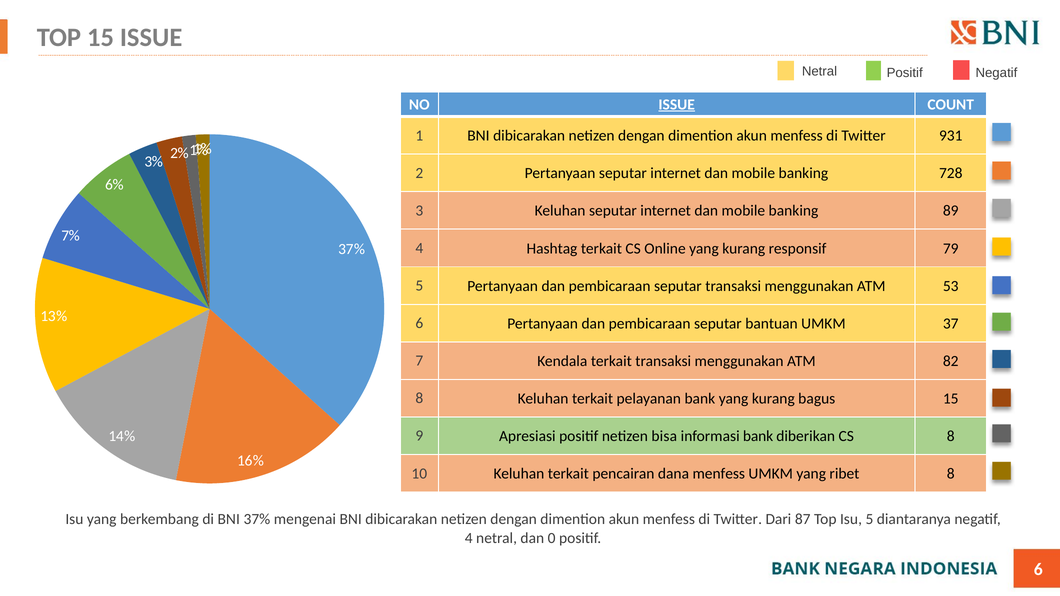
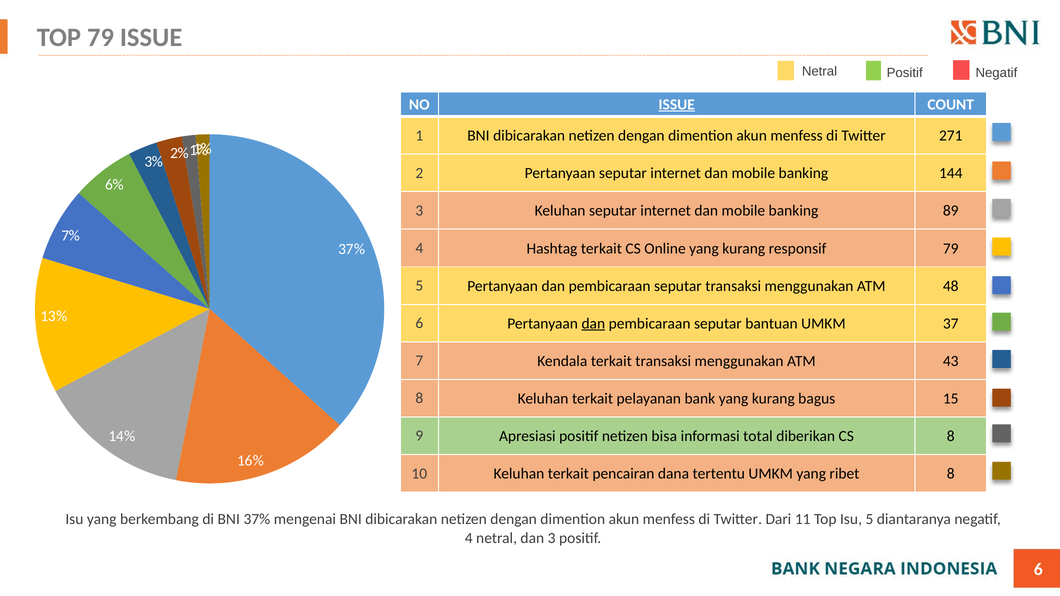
TOP 15: 15 -> 79 (101, 37)
931: 931 -> 271 (951, 136)
728: 728 -> 144 (951, 173)
53: 53 -> 48 (951, 286)
dan underline: none -> present (593, 324)
82: 82 -> 43 (951, 361)
informasi bank: bank -> total (758, 436)
dana menfess: menfess -> tertentu (719, 474)
87: 87 -> 11 (803, 520)
dan 0: 0 -> 3 (552, 538)
